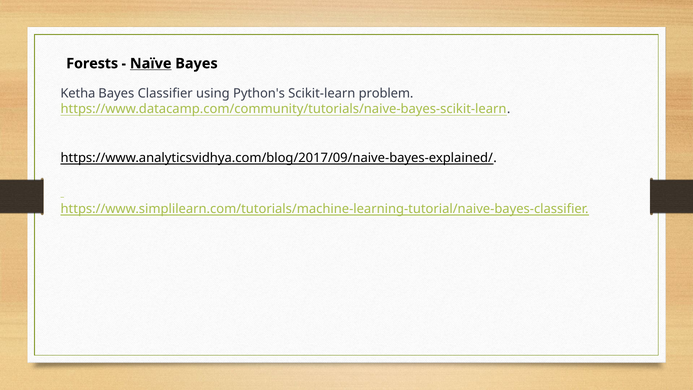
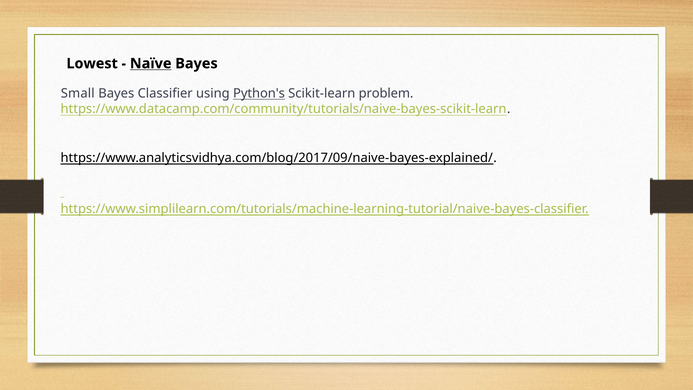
Forests: Forests -> Lowest (92, 63)
Ketha: Ketha -> Small (78, 94)
Python's underline: none -> present (259, 94)
